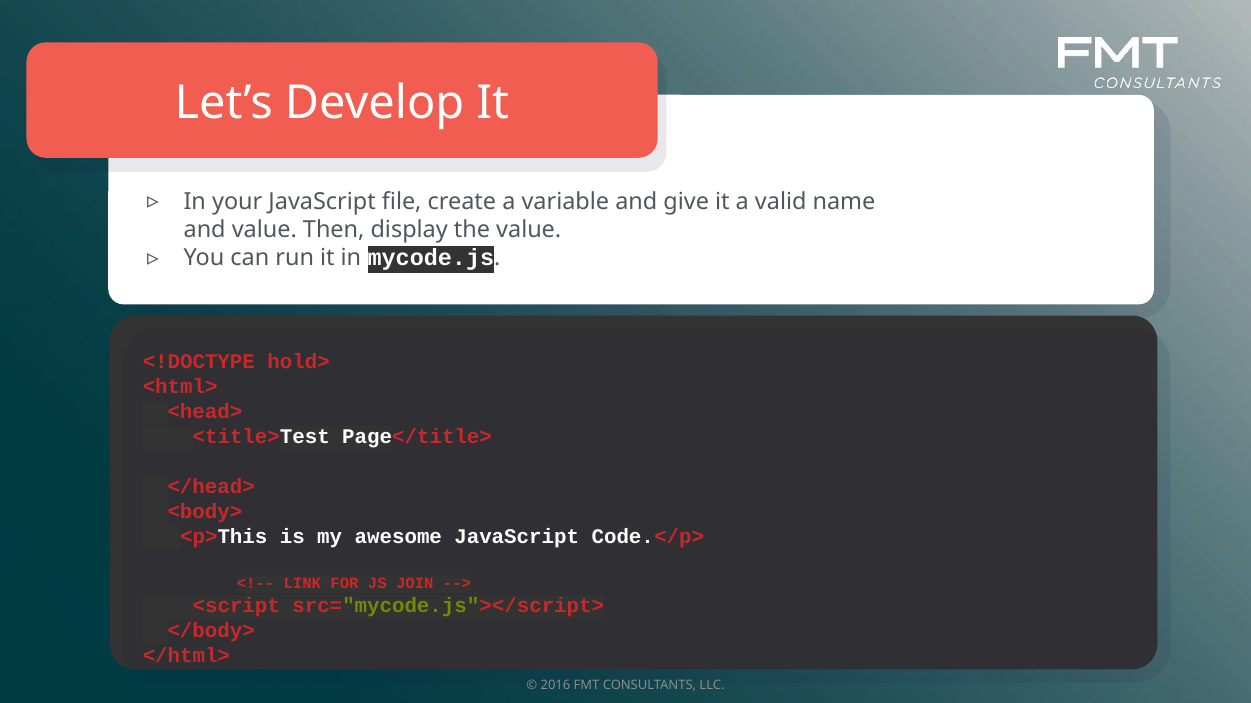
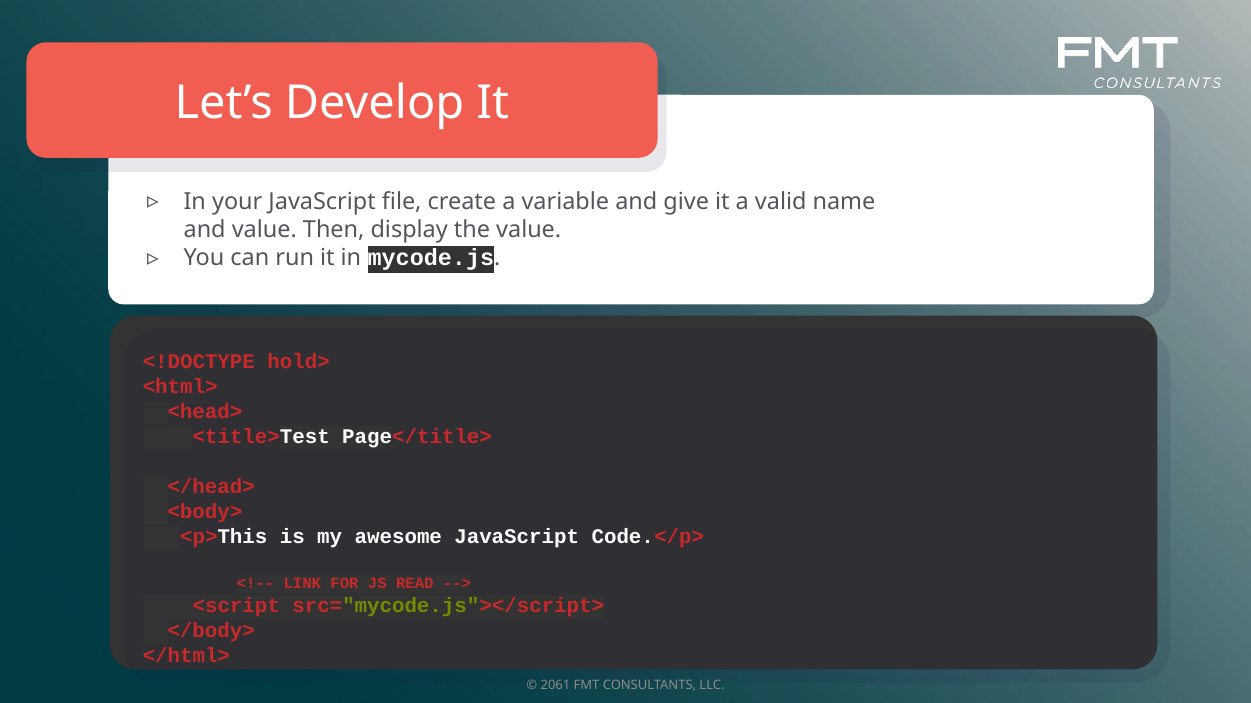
JOIN: JOIN -> READ (415, 584)
2016: 2016 -> 2061 (555, 686)
